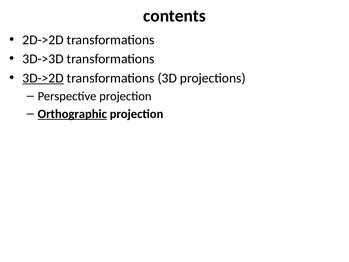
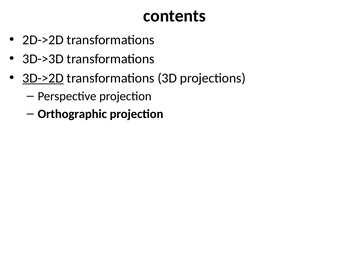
Orthographic underline: present -> none (72, 114)
